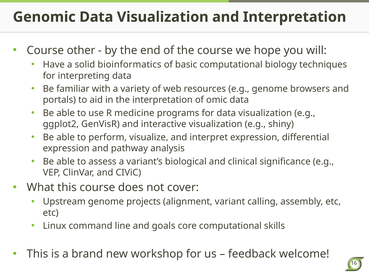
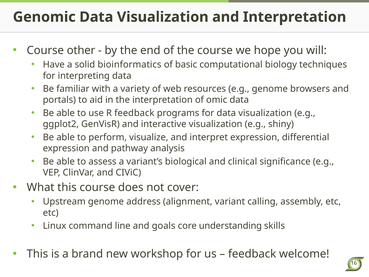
R medicine: medicine -> feedback (134, 113)
projects: projects -> address (144, 202)
core computational: computational -> understanding (230, 226)
